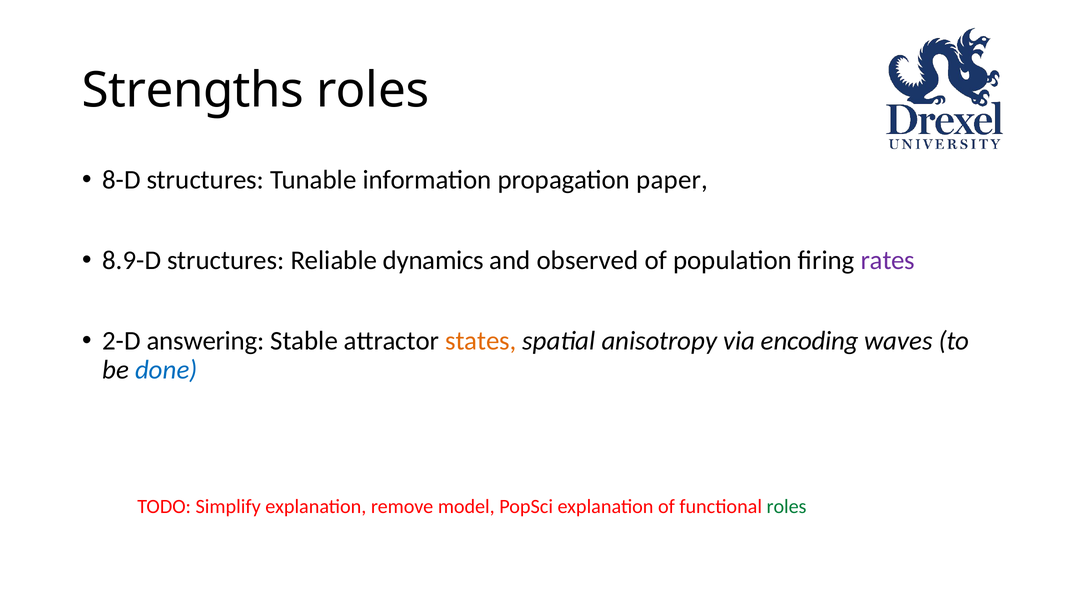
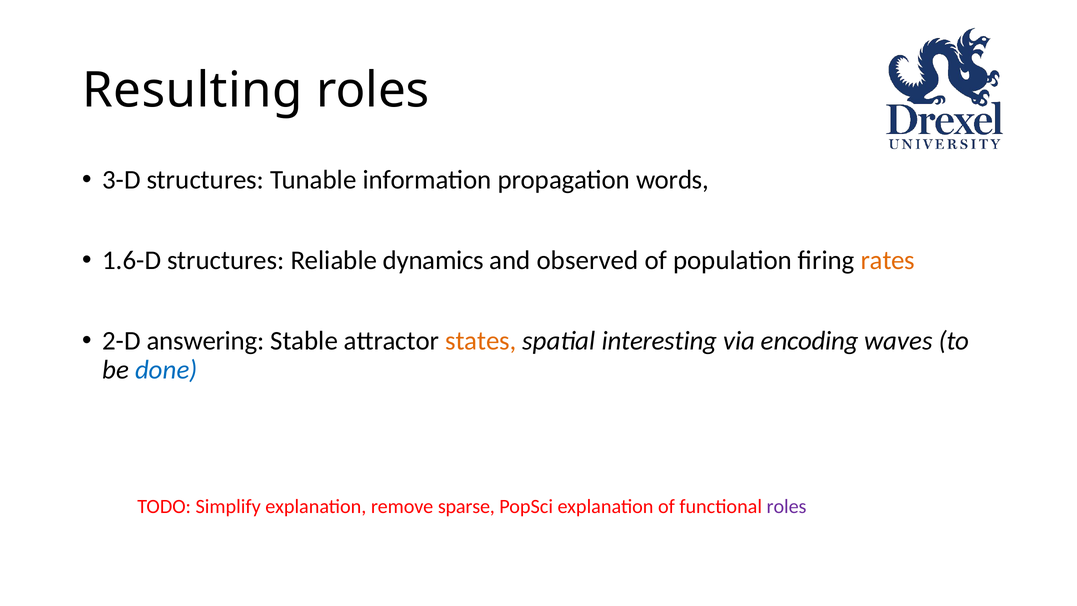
Strengths: Strengths -> Resulting (192, 90)
8-D: 8-D -> 3-D (122, 180)
paper: paper -> words (672, 180)
8.9-D: 8.9-D -> 1.6-D (132, 260)
rates colour: purple -> orange (888, 260)
anisotropy: anisotropy -> interesting (659, 341)
model: model -> sparse (466, 507)
roles colour: green -> purple (787, 507)
